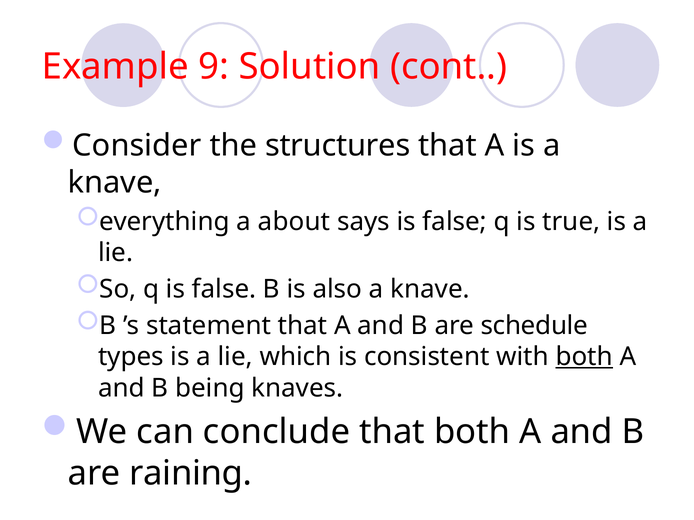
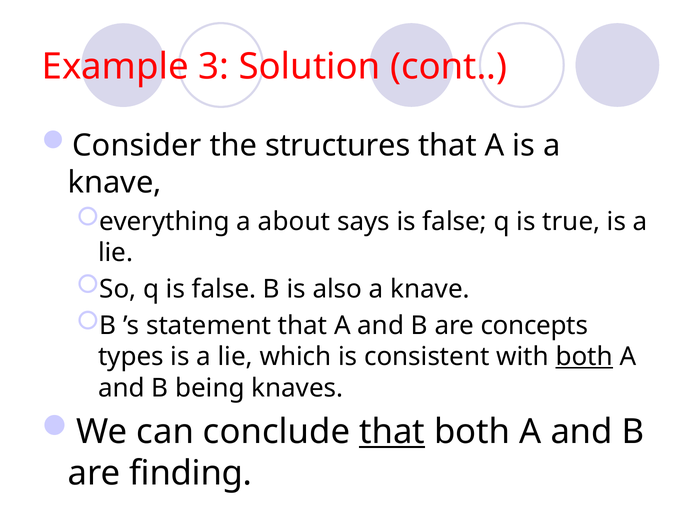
9: 9 -> 3 (214, 67)
schedule: schedule -> concepts (534, 326)
that underline: none -> present (392, 432)
raining: raining -> finding (191, 474)
